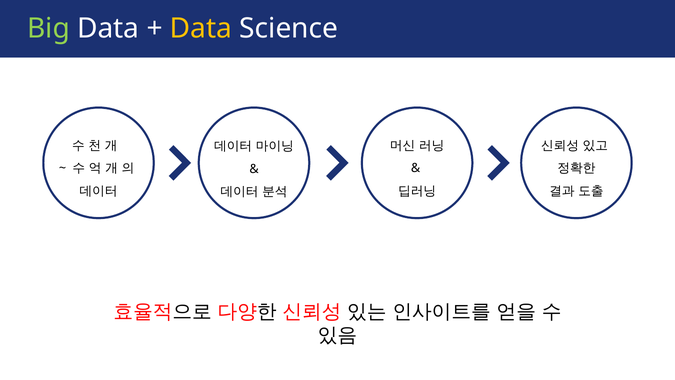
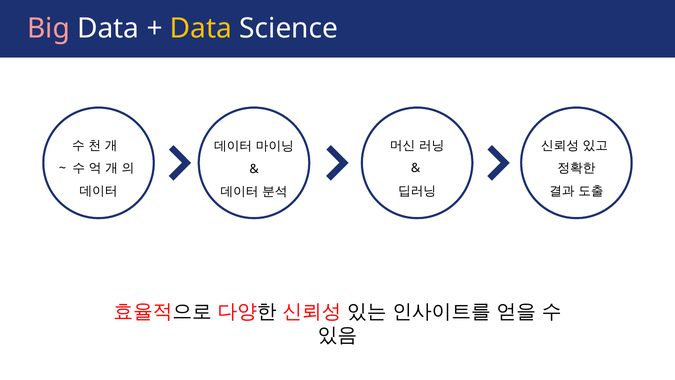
Big colour: light green -> pink (48, 29)
